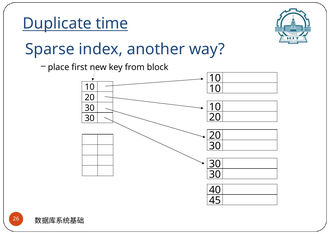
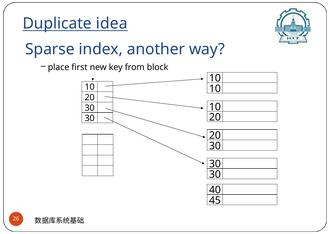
time: time -> idea (112, 23)
